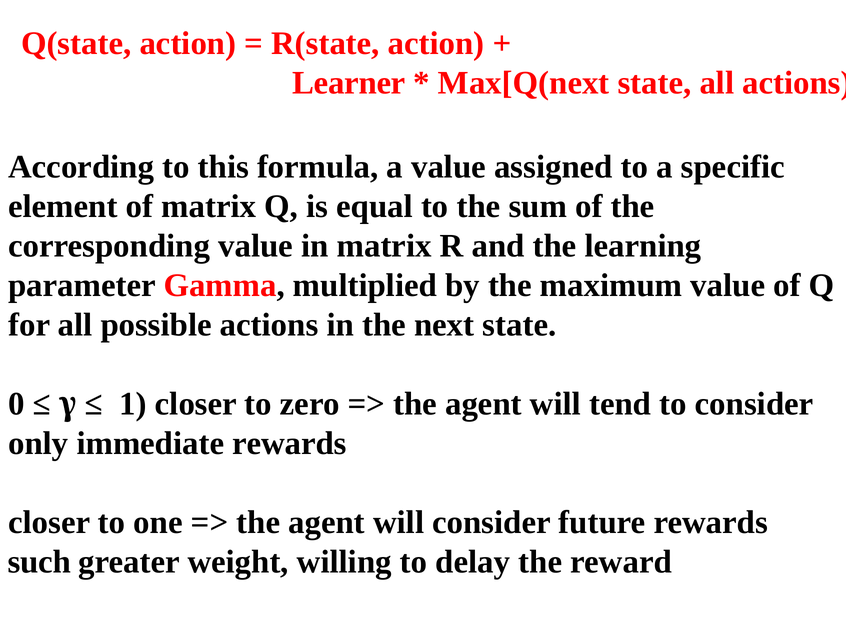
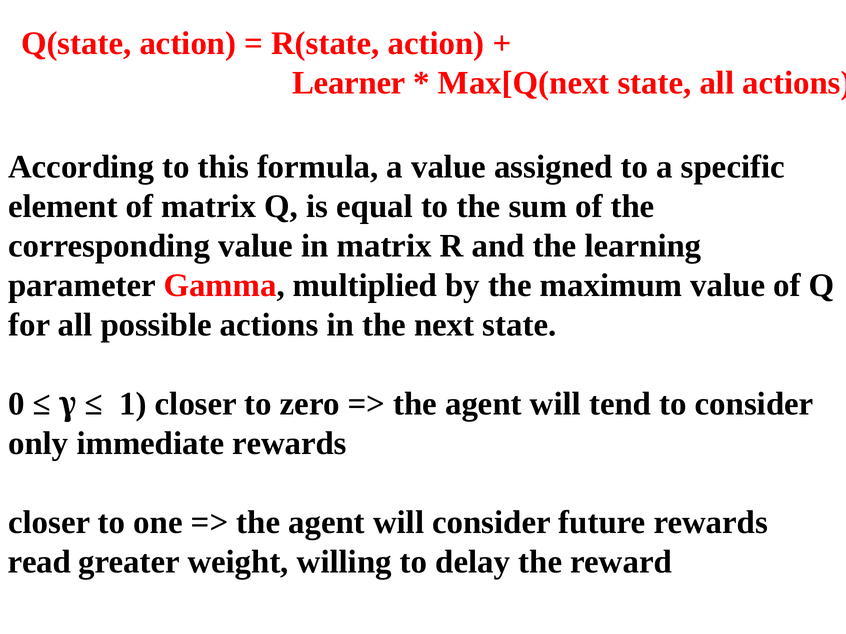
such: such -> read (39, 562)
